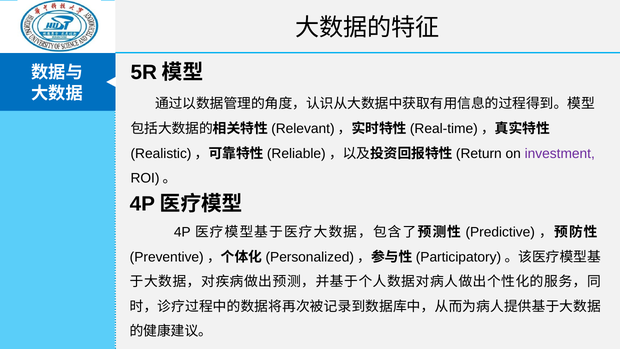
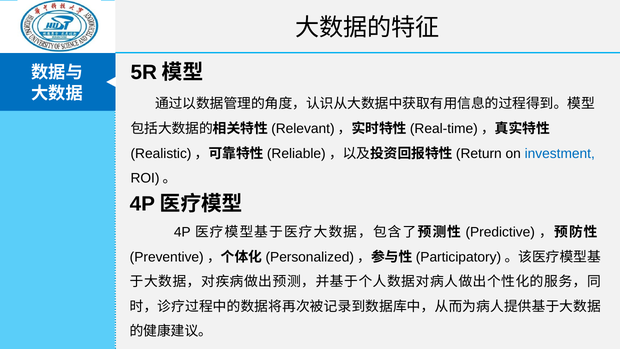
investment colour: purple -> blue (560, 153)
